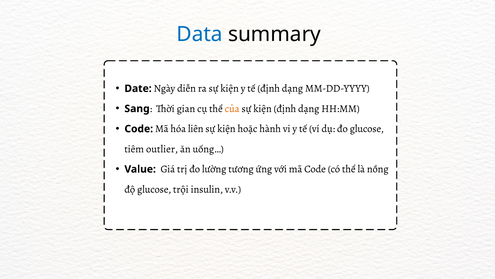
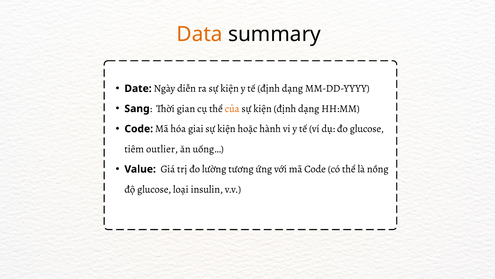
Data colour: blue -> orange (200, 34)
liên: liên -> giai (196, 129)
trội: trội -> loại (181, 189)
